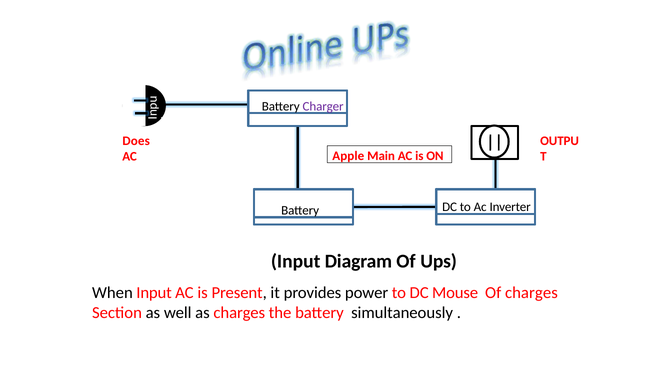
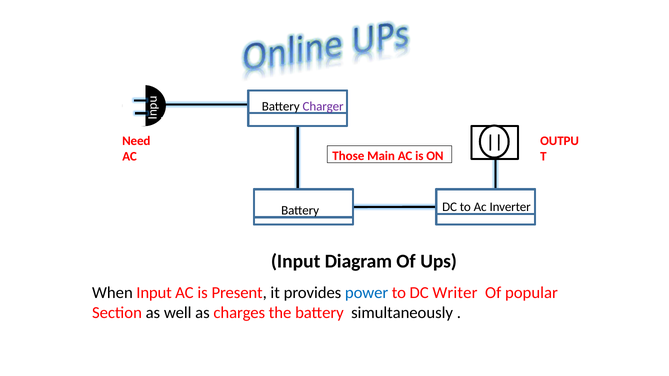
Does: Does -> Need (136, 141)
Apple: Apple -> Those (348, 156)
power colour: black -> blue (367, 293)
Mouse: Mouse -> Writer (455, 293)
Of charges: charges -> popular (531, 293)
